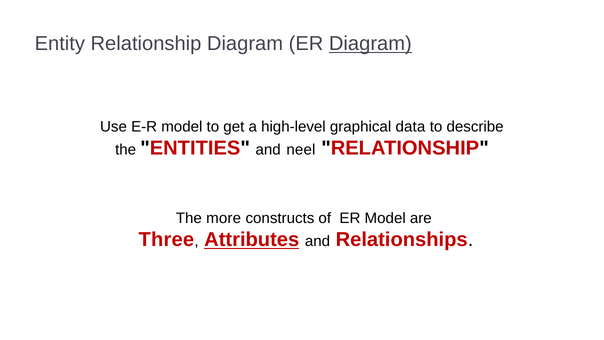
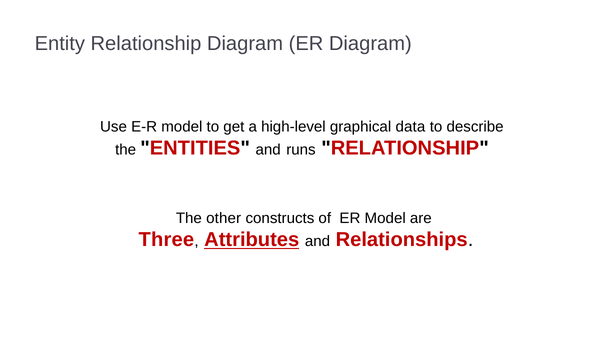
Diagram underline: present -> none (370, 44)
neel: neel -> runs (301, 150)
more: more -> other (224, 218)
